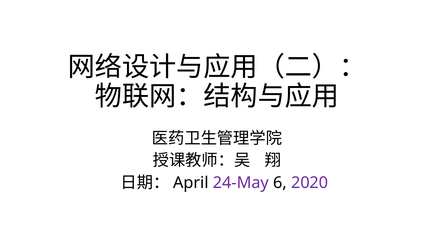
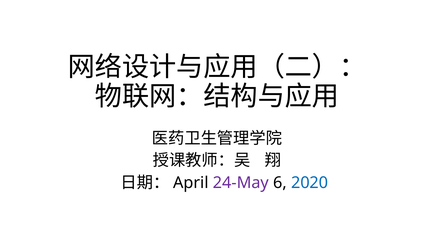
2020 colour: purple -> blue (310, 183)
